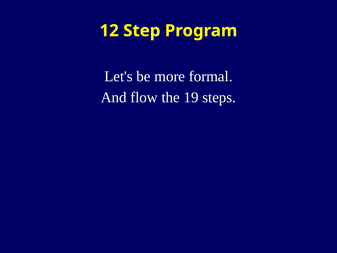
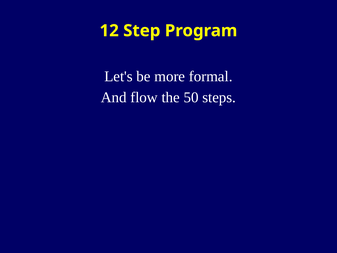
19: 19 -> 50 (191, 97)
